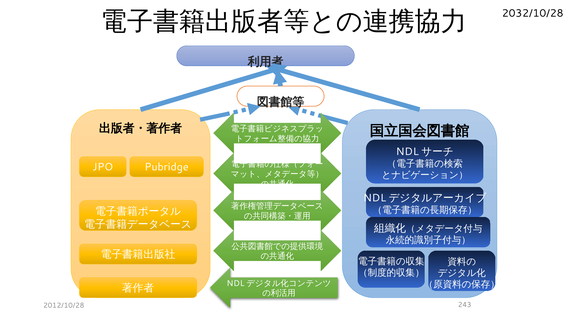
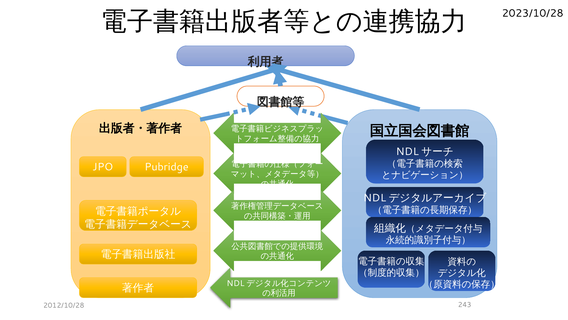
2032/10/28: 2032/10/28 -> 2023/10/28 (533, 13)
